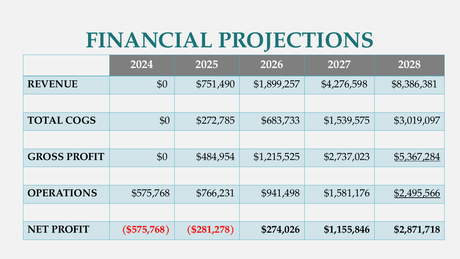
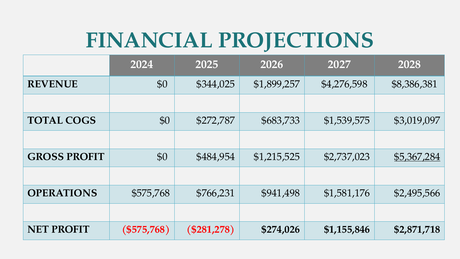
$751,490: $751,490 -> $344,025 (216, 84)
$272,785: $272,785 -> $272,787 (216, 120)
$2,495,566 underline: present -> none (417, 193)
